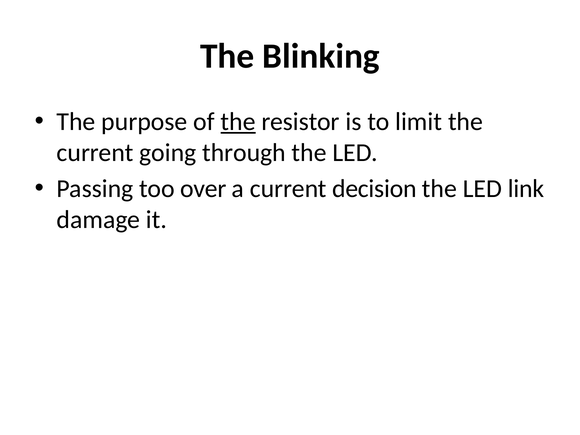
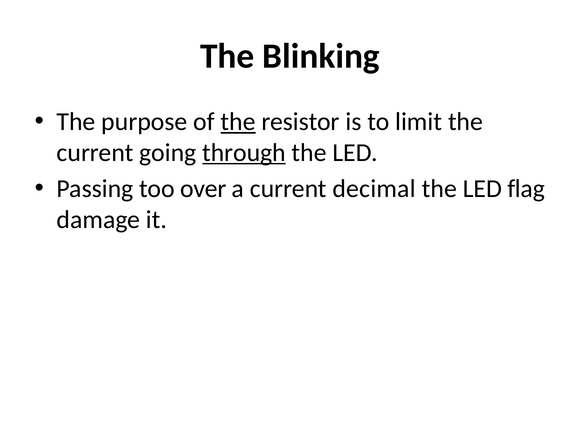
through underline: none -> present (244, 153)
decision: decision -> decimal (374, 189)
link: link -> flag (526, 189)
